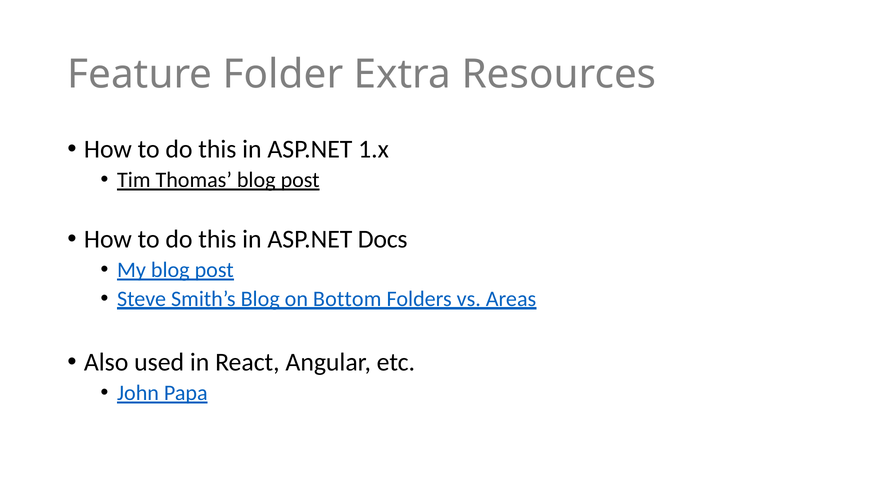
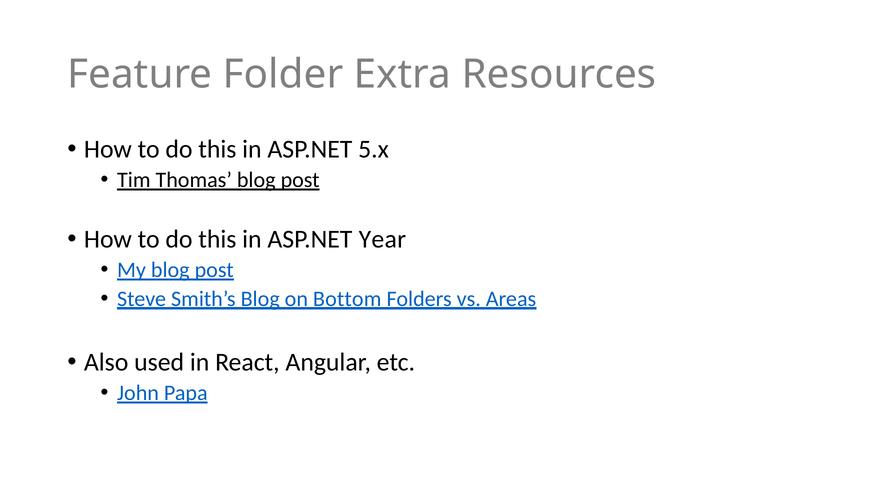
1.x: 1.x -> 5.x (374, 149)
Docs: Docs -> Year (382, 239)
